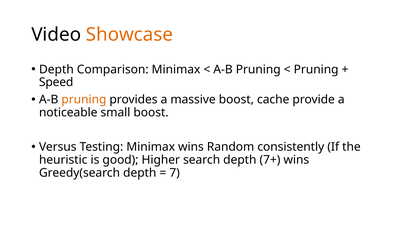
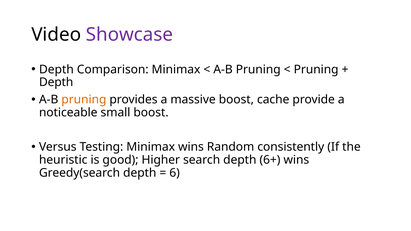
Showcase colour: orange -> purple (130, 35)
Speed: Speed -> Depth (56, 82)
7+: 7+ -> 6+ (270, 160)
7: 7 -> 6 (175, 173)
